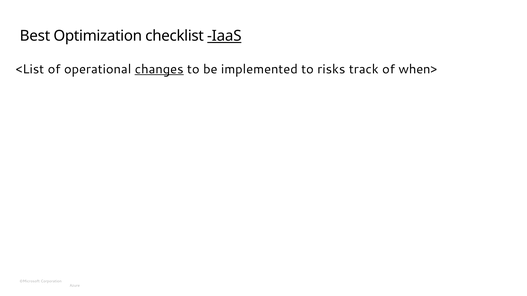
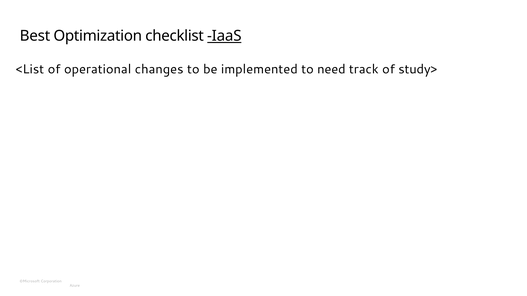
changes underline: present -> none (159, 69)
risks: risks -> need (331, 69)
when>: when> -> study> (418, 69)
